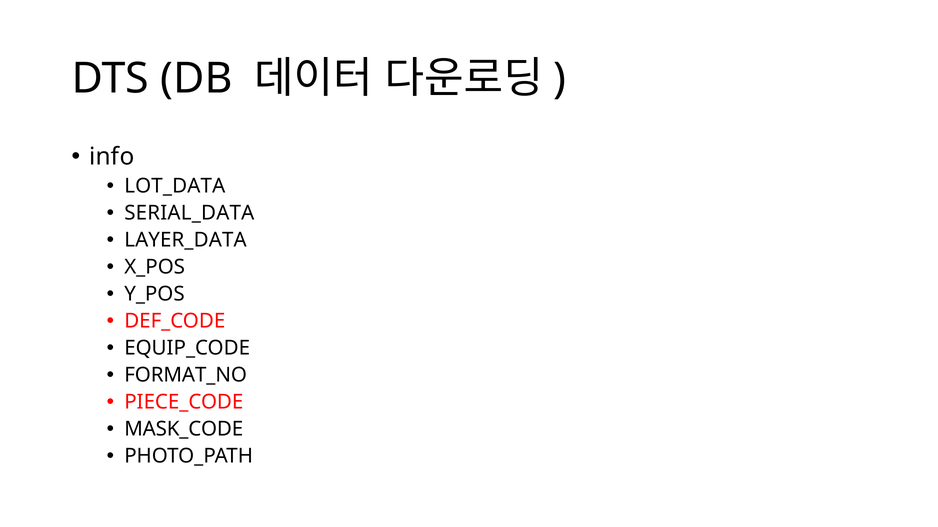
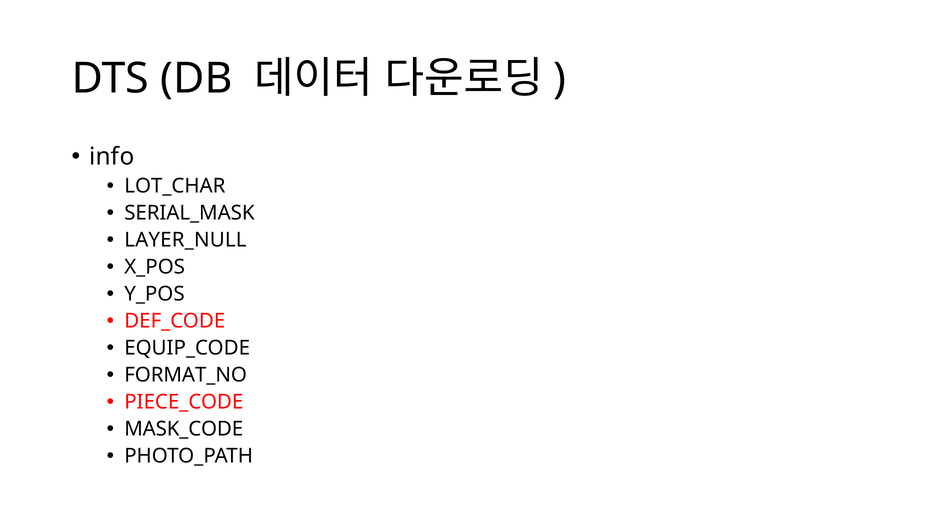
LOT_DATA: LOT_DATA -> LOT_CHAR (175, 186)
SERIAL_DATA: SERIAL_DATA -> SERIAL_MASK (189, 213)
LAYER_DATA: LAYER_DATA -> LAYER_NULL (185, 240)
